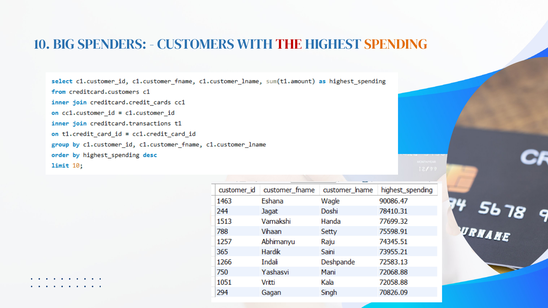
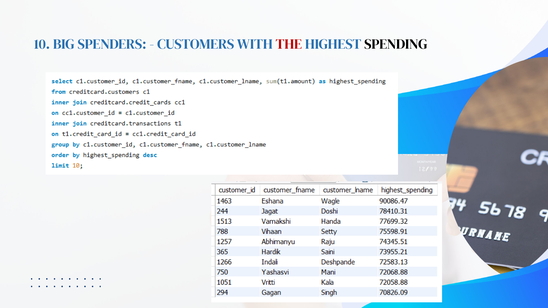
SPENDING colour: orange -> black (396, 44)
